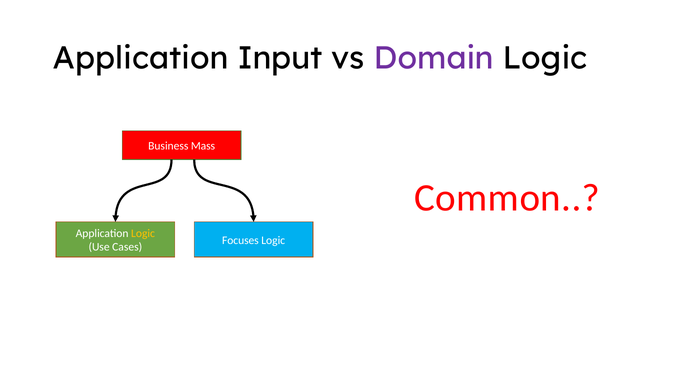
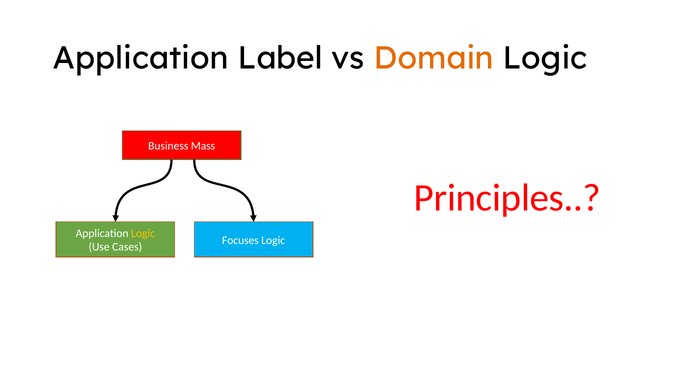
Input: Input -> Label (280, 58)
Domain colour: purple -> orange (434, 58)
Common: Common -> Principles (507, 198)
